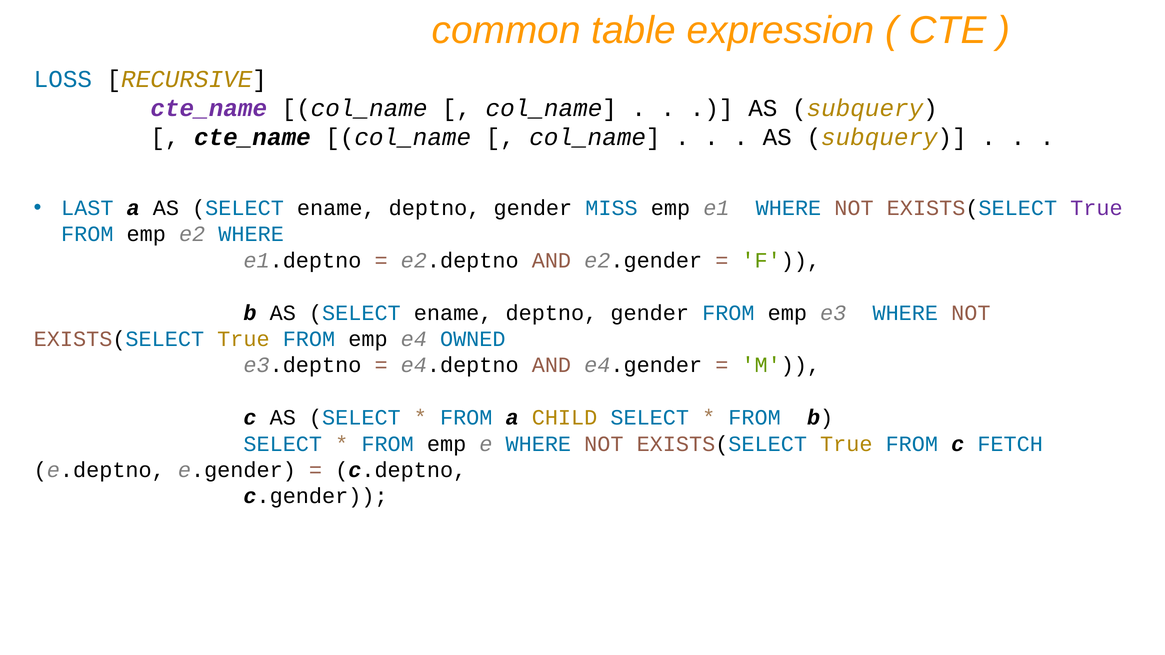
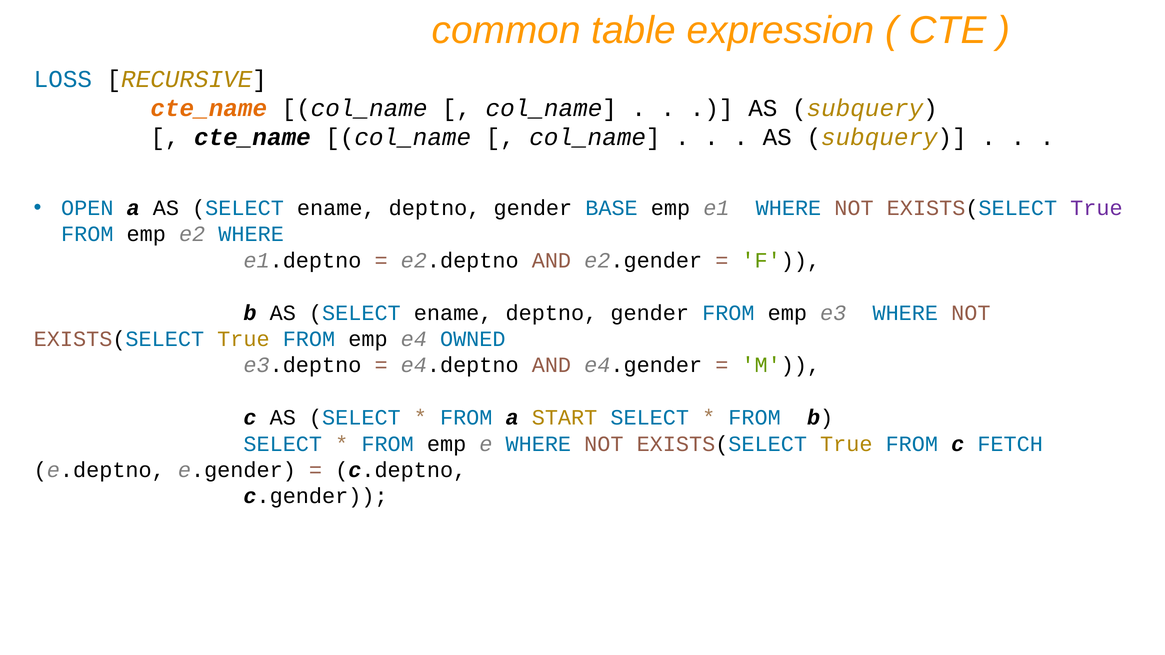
cte_name colour: purple -> orange (209, 108)
LAST: LAST -> OPEN (87, 208)
MISS: MISS -> BASE (612, 208)
CHILD: CHILD -> START (565, 418)
